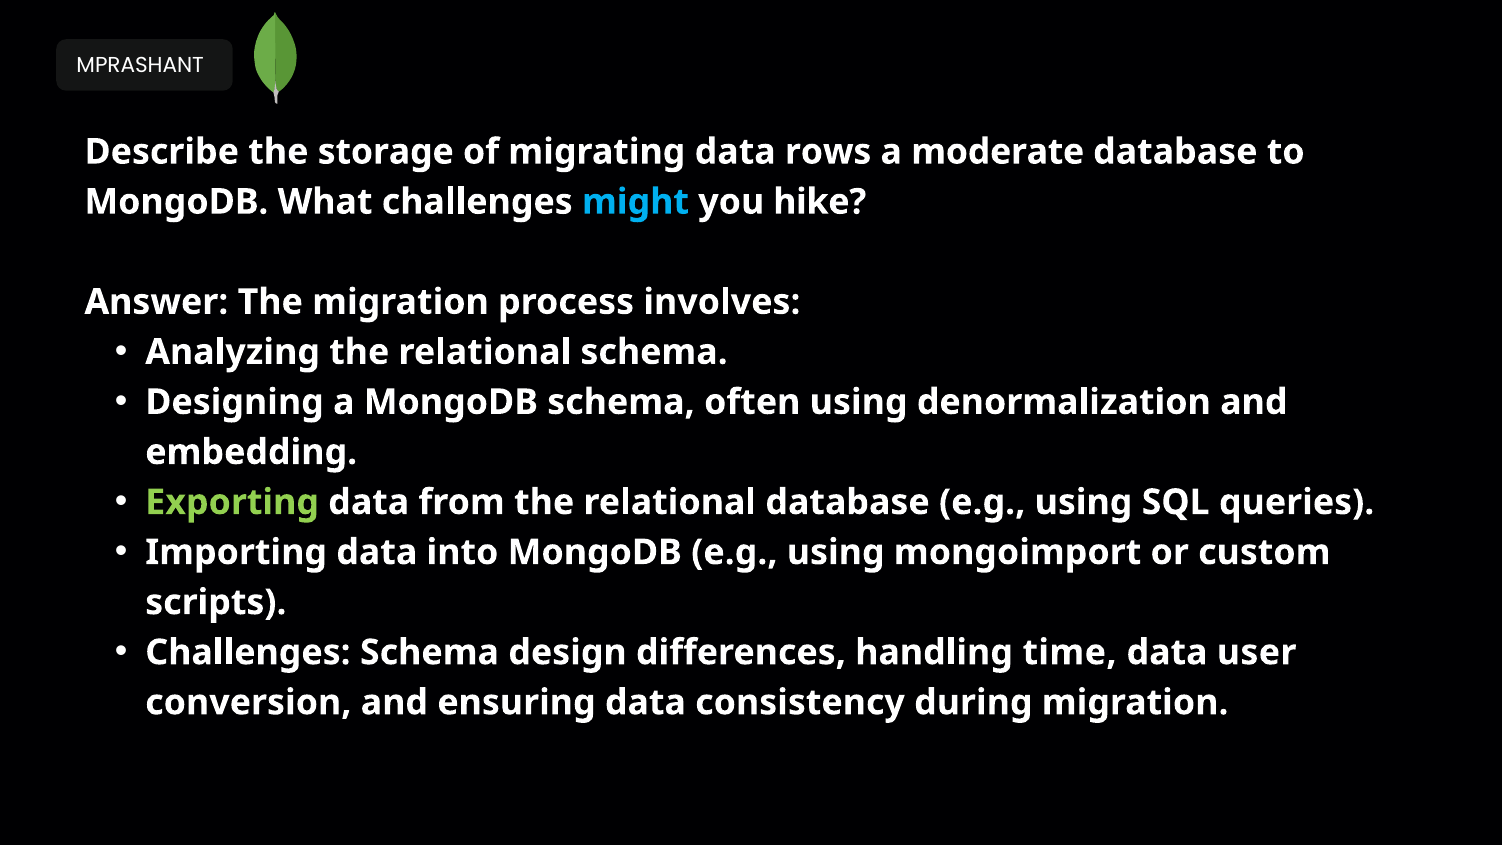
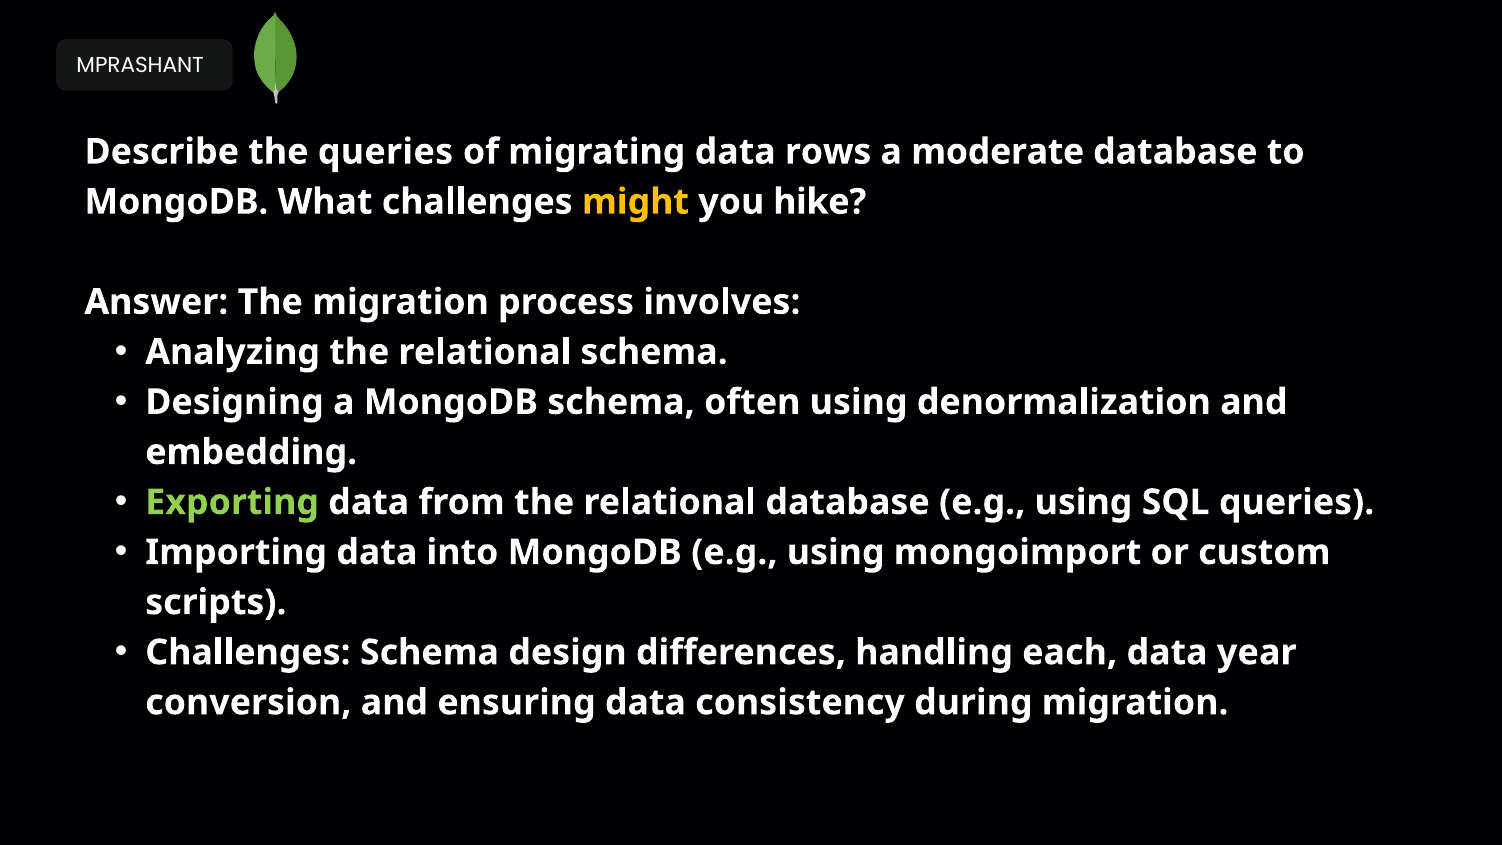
the storage: storage -> queries (385, 152)
might colour: light blue -> yellow (635, 202)
time: time -> each (1070, 652)
user: user -> year (1257, 652)
